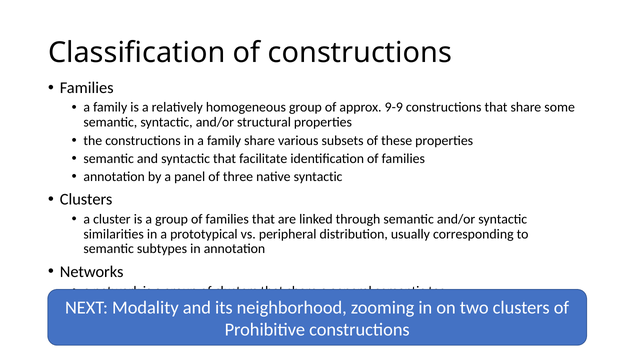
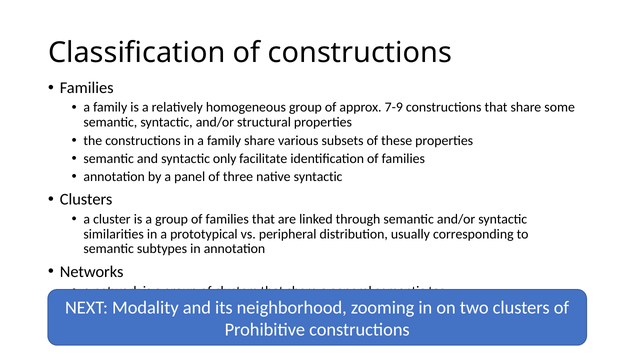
9-9: 9-9 -> 7-9 (394, 108)
syntactic that: that -> only (225, 159)
